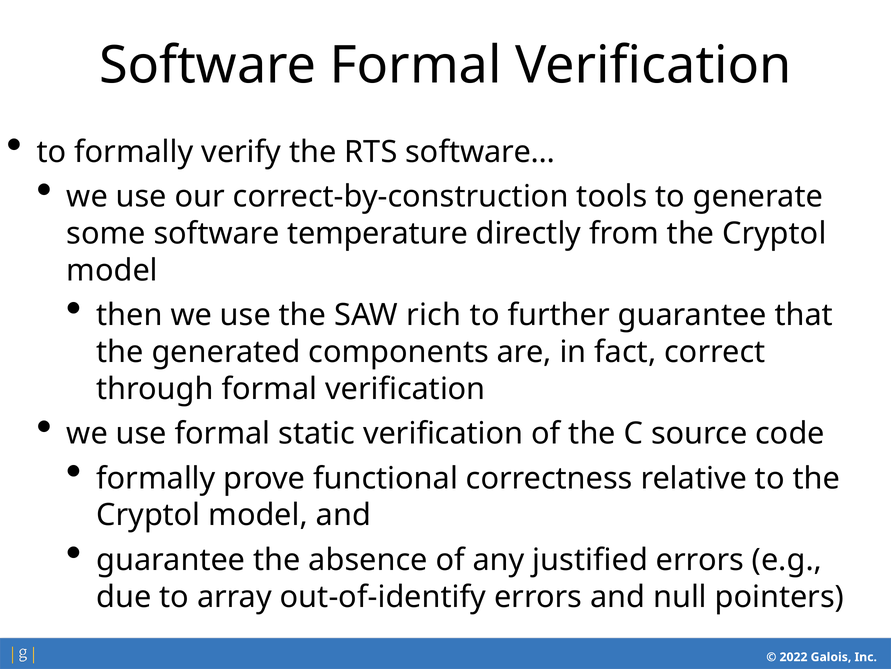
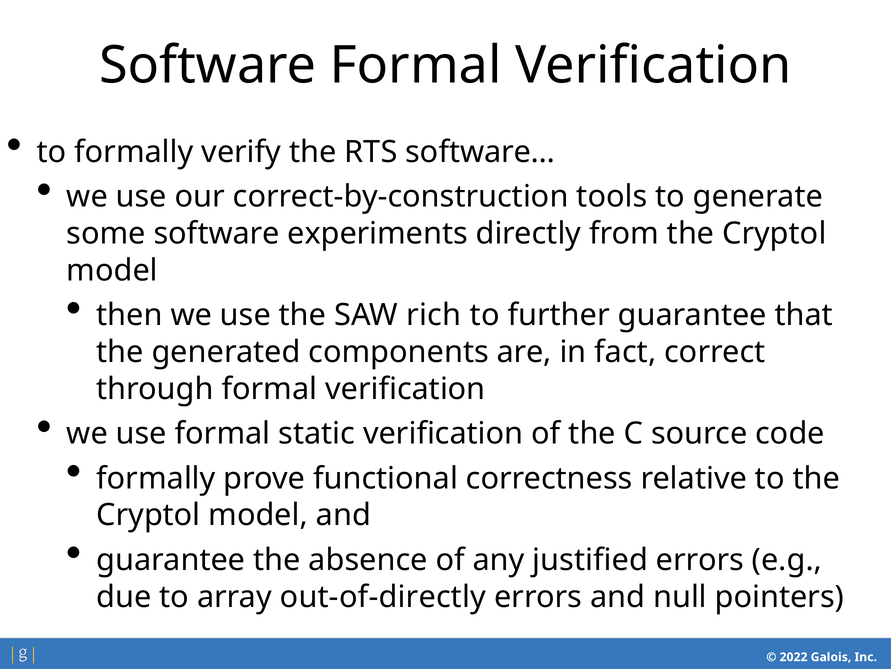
temperature: temperature -> experiments (378, 233)
out-of-identify: out-of-identify -> out-of-directly (383, 596)
